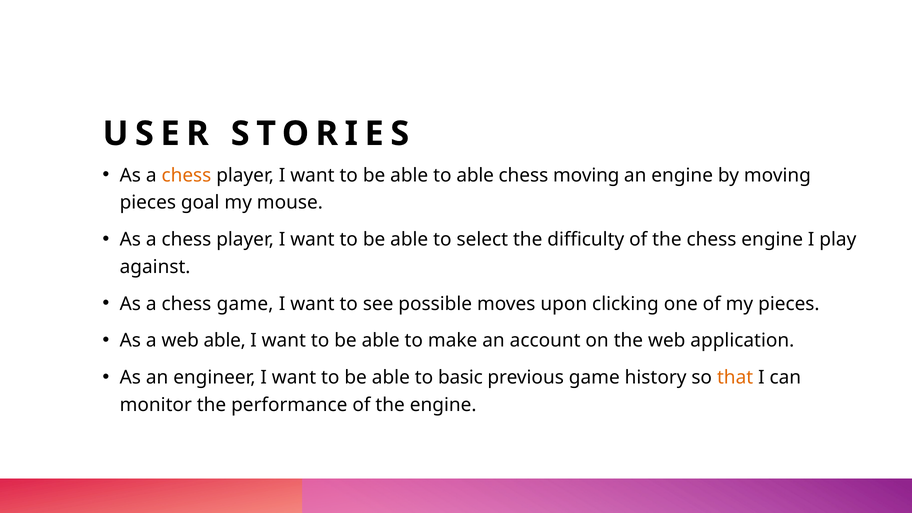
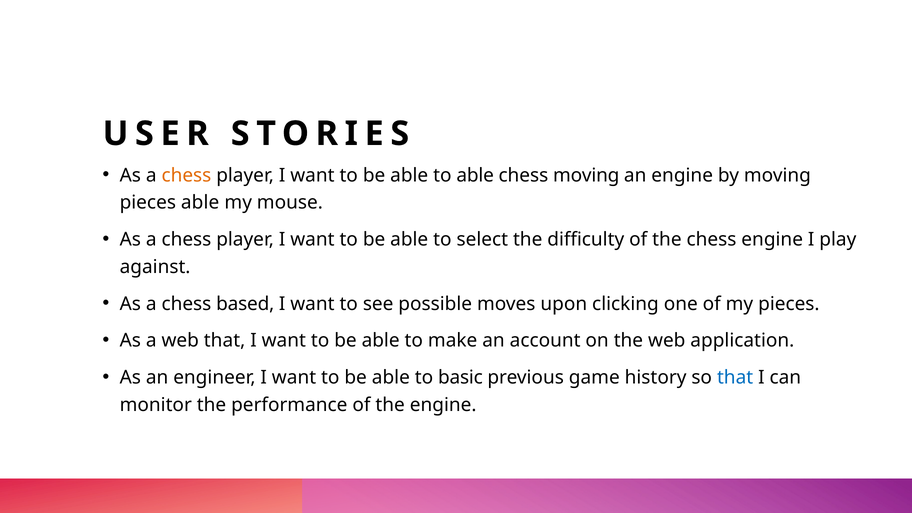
pieces goal: goal -> able (200, 203)
chess game: game -> based (245, 304)
web able: able -> that (225, 341)
that colour: orange -> blue (735, 377)
